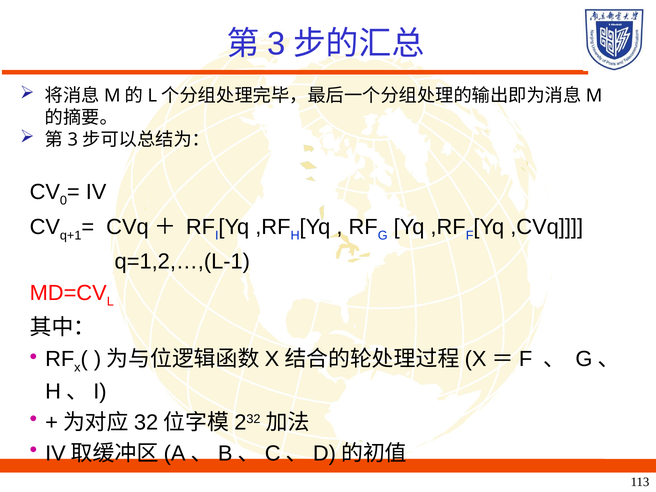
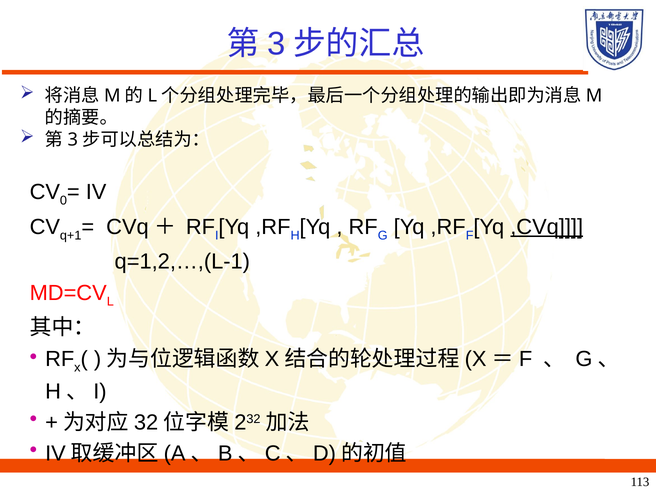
,CVq underline: none -> present (547, 227)
